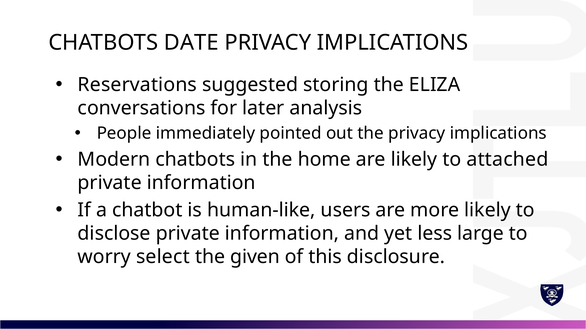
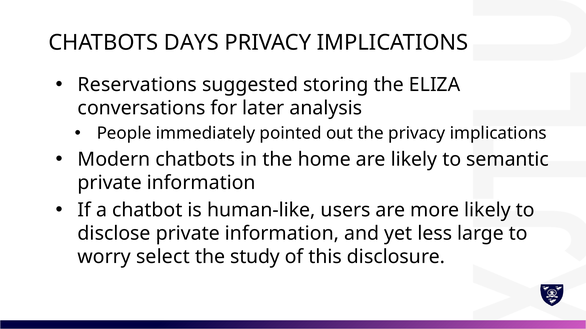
DATE: DATE -> DAYS (191, 43)
attached: attached -> semantic (508, 160)
given: given -> study (255, 257)
